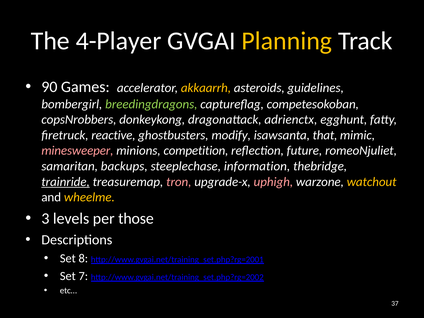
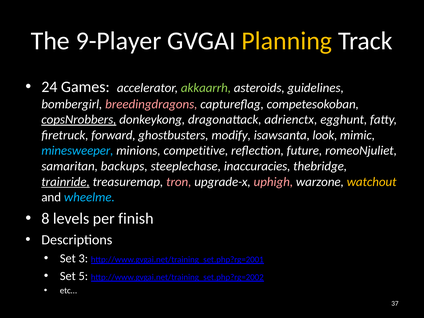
4-Player: 4-Player -> 9-Player (119, 41)
90: 90 -> 24 (49, 87)
akkaarrh colour: yellow -> light green (206, 88)
breedingdragons colour: light green -> pink (151, 104)
copsNrobbers underline: none -> present (79, 120)
reactive: reactive -> forward (113, 135)
that: that -> look (325, 135)
minesweeper colour: pink -> light blue (77, 151)
competition: competition -> competitive (196, 151)
information: information -> inaccuracies (257, 166)
wheelme colour: yellow -> light blue (89, 197)
3: 3 -> 8 (45, 219)
those: those -> finish (136, 219)
8: 8 -> 3 (83, 258)
7: 7 -> 5 (83, 276)
